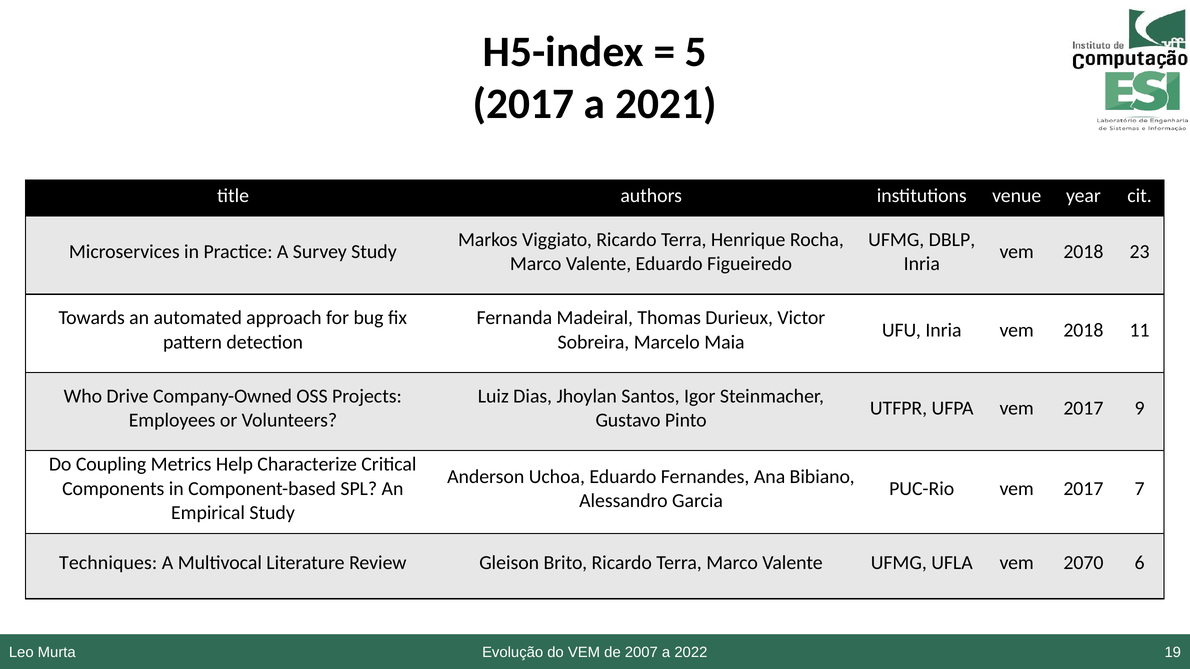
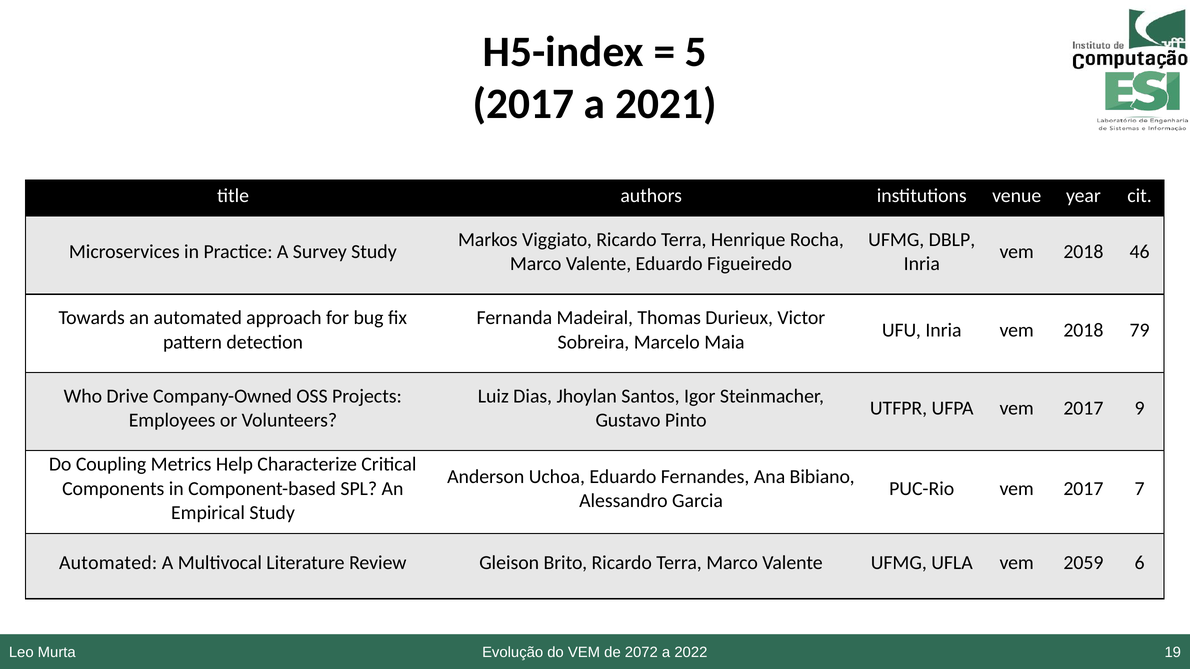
23: 23 -> 46 (1140, 252)
11: 11 -> 79 (1140, 330)
Techniques: Techniques -> Automated (108, 563)
2070: 2070 -> 2059 (1083, 563)
2007: 2007 -> 2072 (641, 653)
